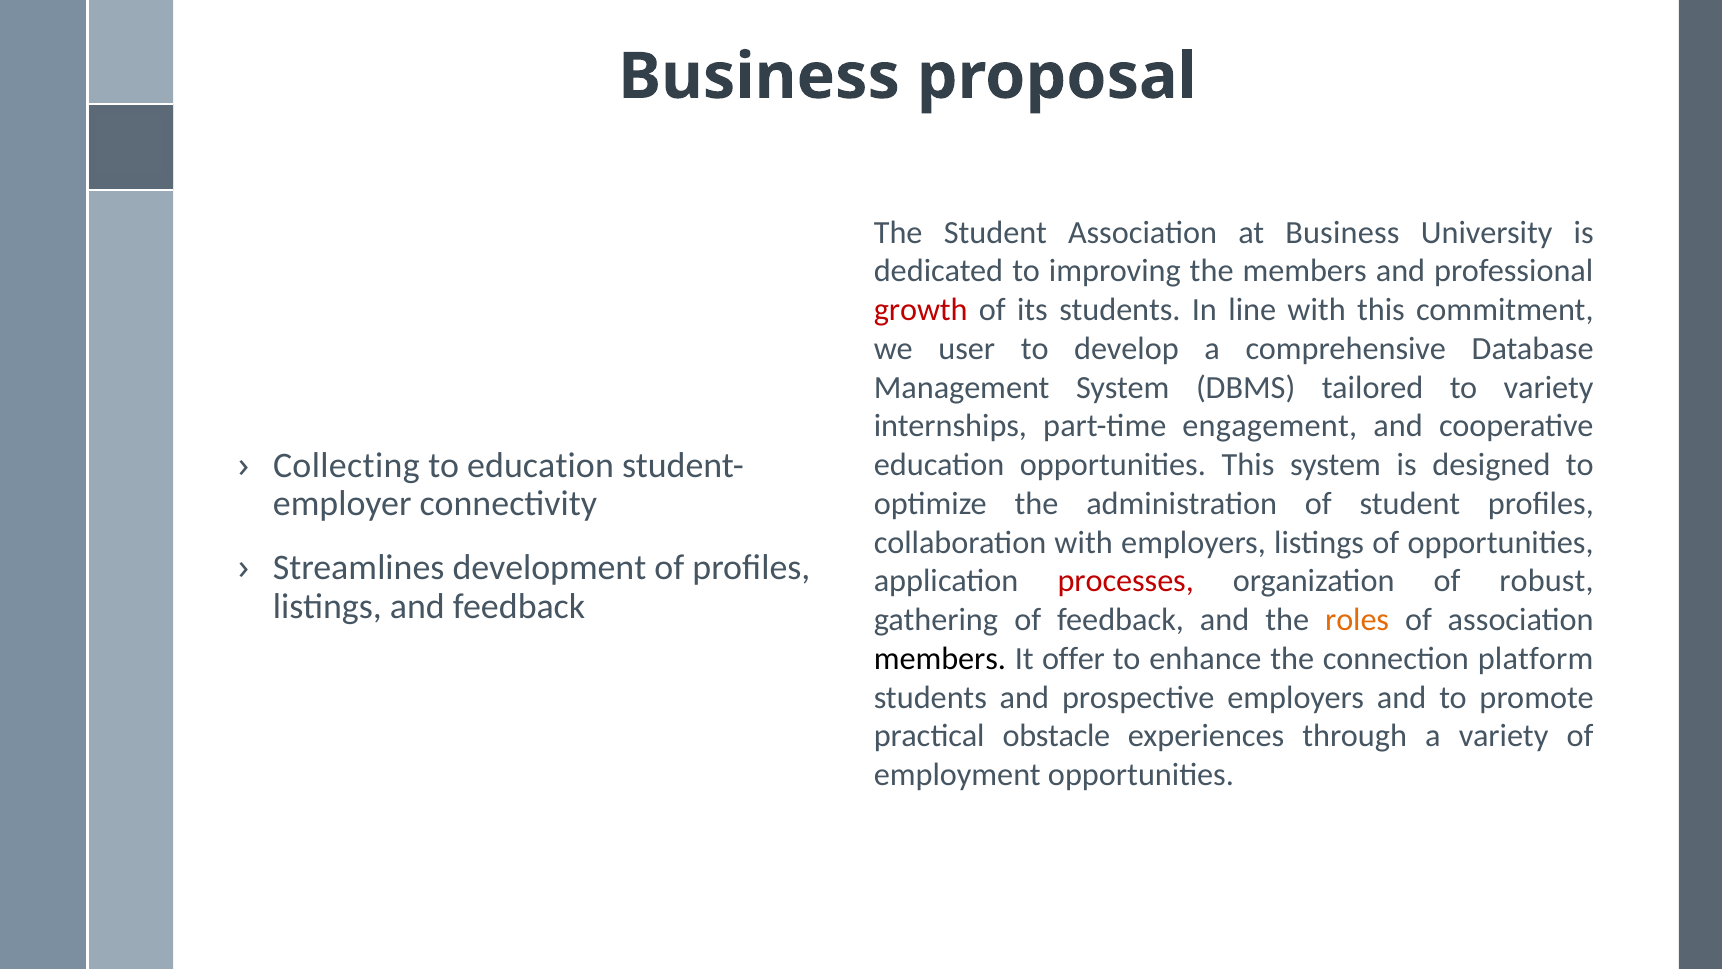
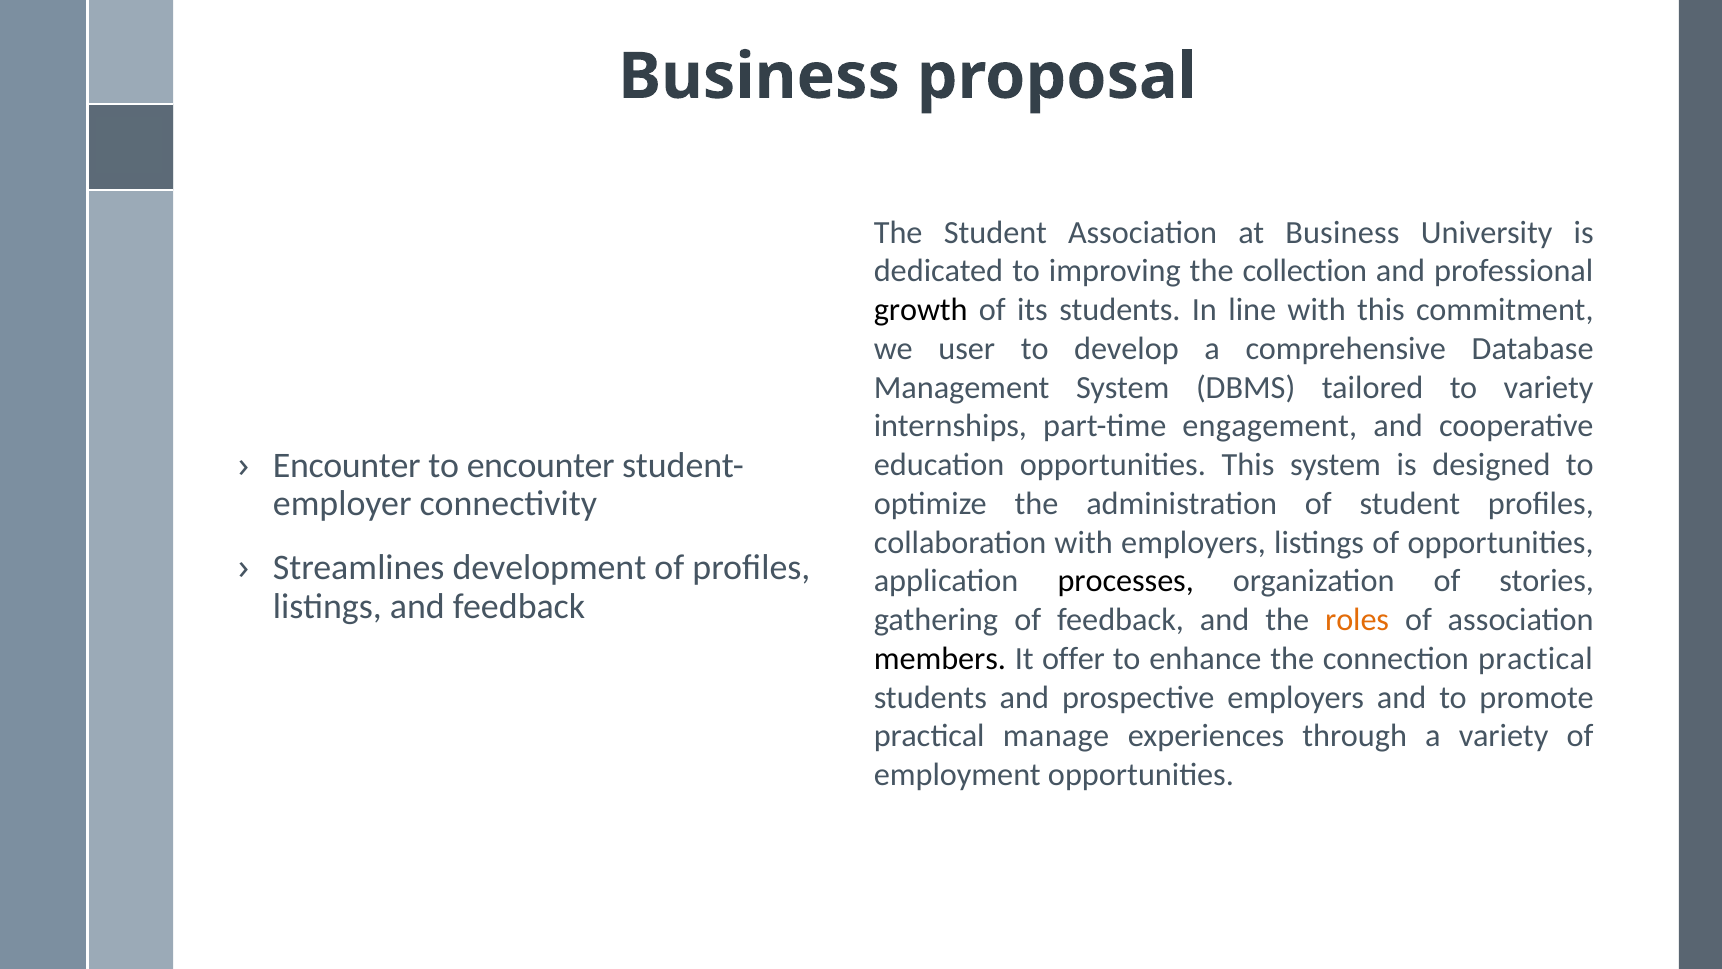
the members: members -> collection (1305, 271)
growth colour: red -> black (921, 310)
Collecting: Collecting -> Encounter (347, 465)
to education: education -> encounter (541, 465)
processes colour: red -> black (1126, 581)
robust: robust -> stories (1547, 581)
connection platform: platform -> practical (1535, 659)
obstacle: obstacle -> manage (1056, 736)
